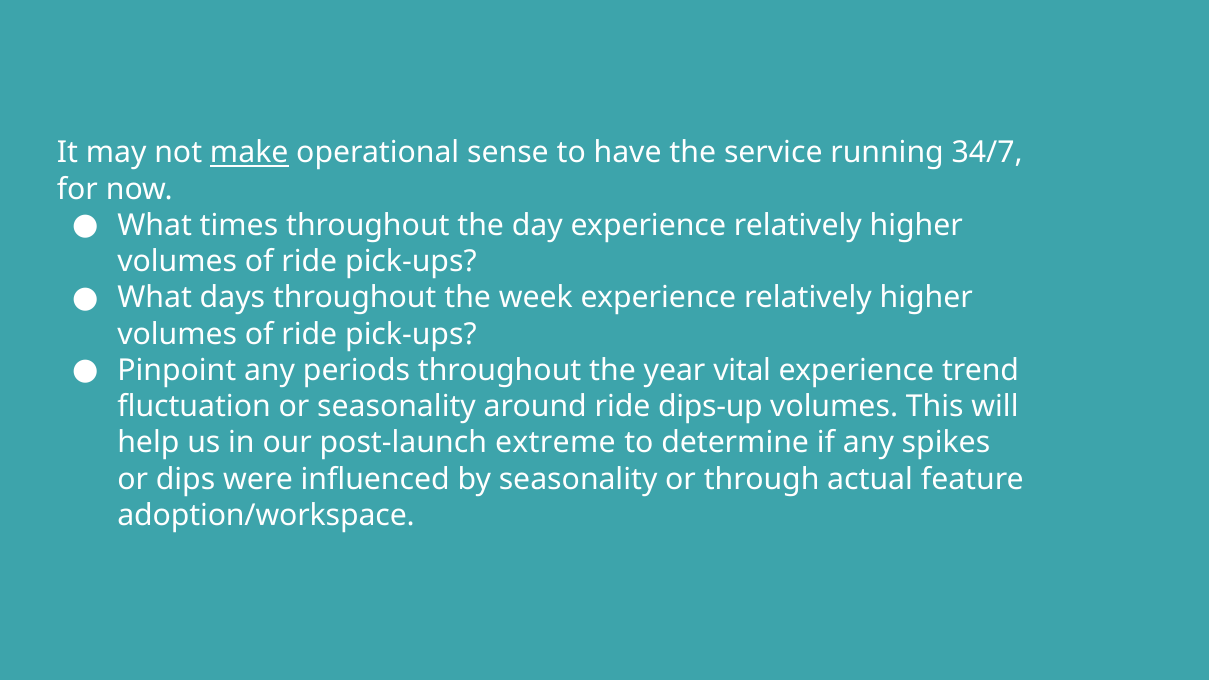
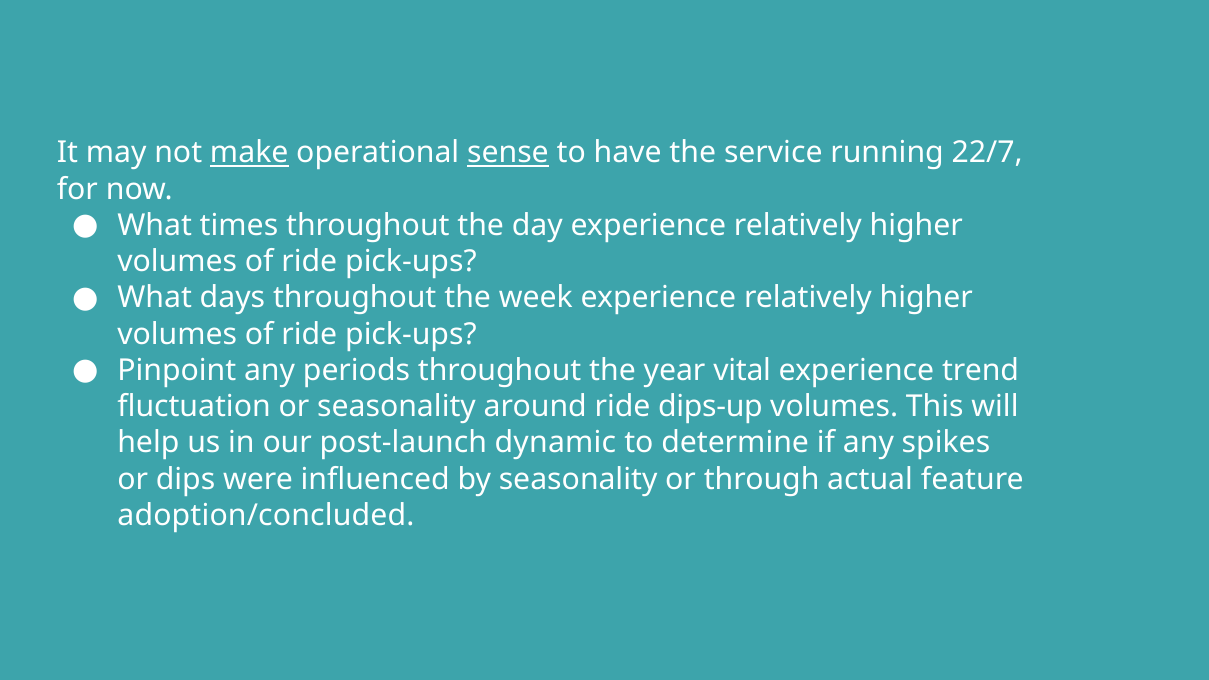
sense underline: none -> present (508, 153)
34/7: 34/7 -> 22/7 (987, 153)
extreme: extreme -> dynamic (555, 443)
adoption/workspace: adoption/workspace -> adoption/concluded (266, 516)
